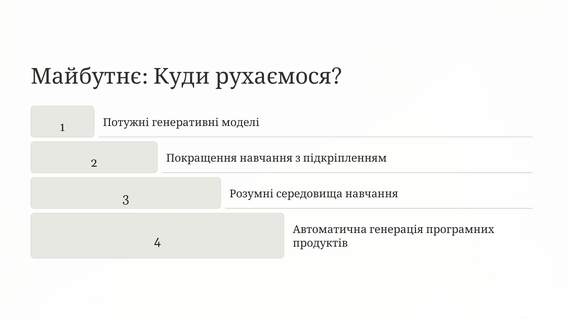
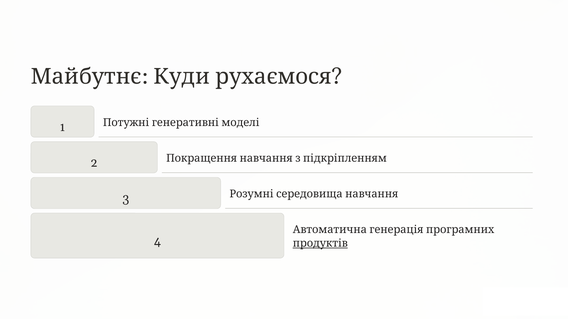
продуктів underline: none -> present (320, 244)
